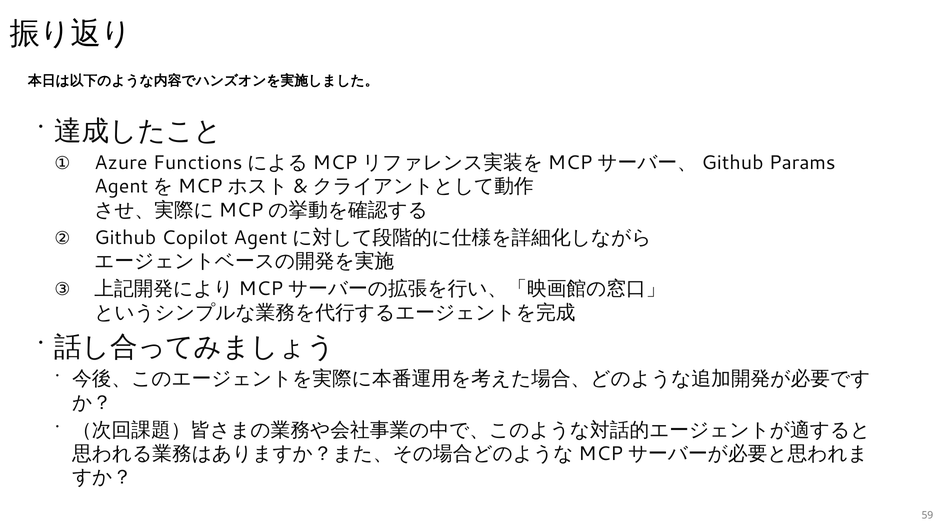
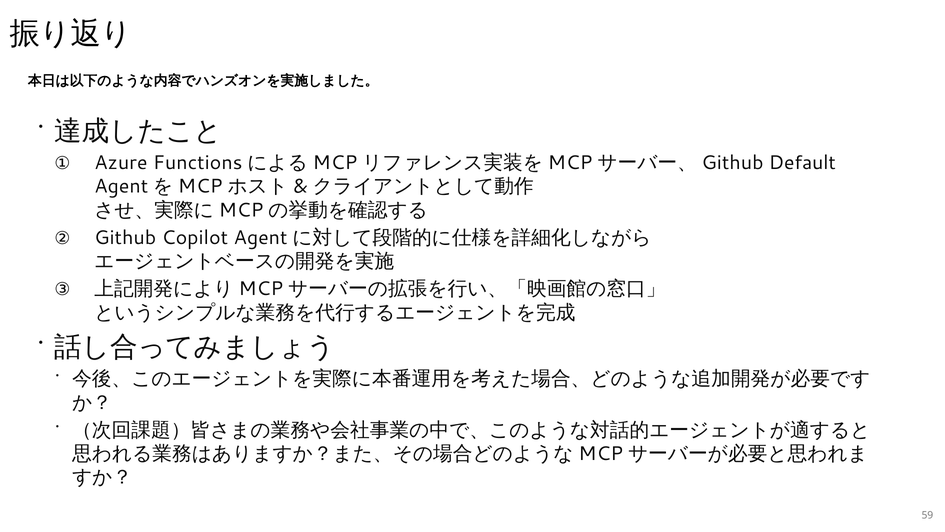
Params: Params -> Default (802, 163)
